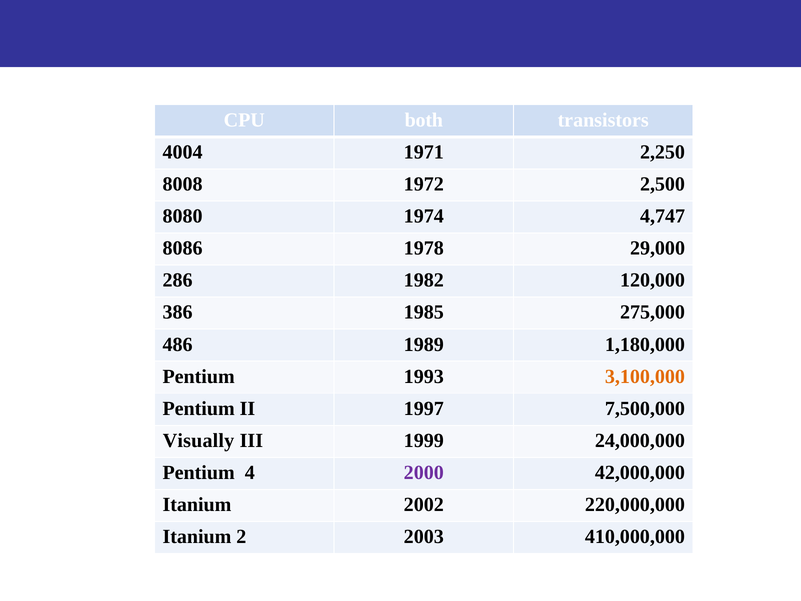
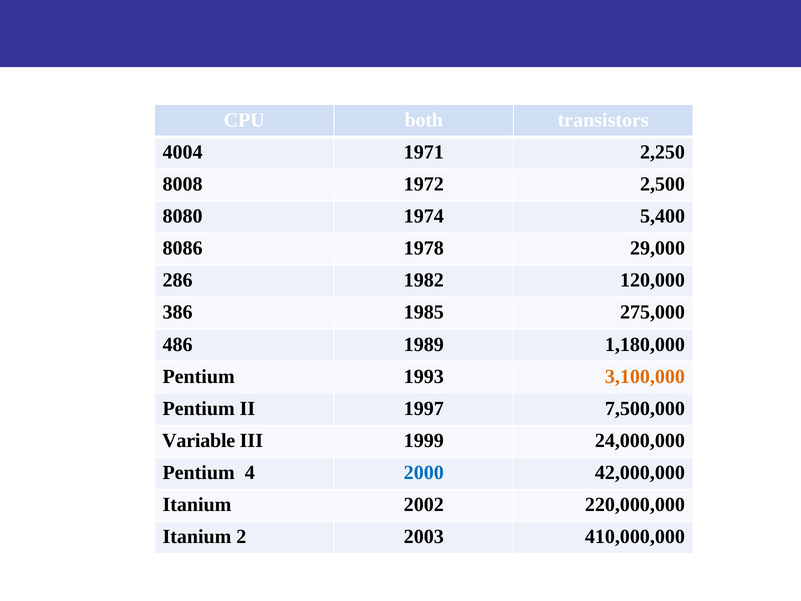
4,747: 4,747 -> 5,400 (663, 216)
Visually: Visually -> Variable (199, 440)
2000 colour: purple -> blue (424, 472)
